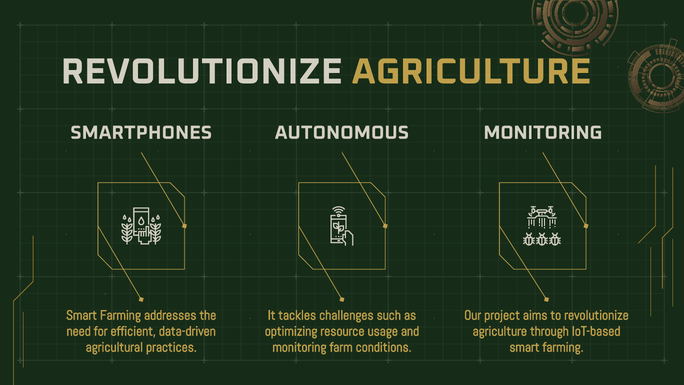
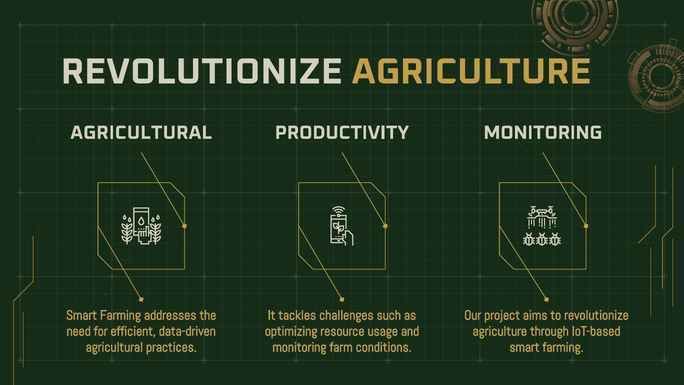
SMARTPHONES: SMARTPHONES -> AGRICULTURAL (141, 132)
AUTONOMOUS: AUTONOMOUS -> PRODUCTIVITY (342, 132)
